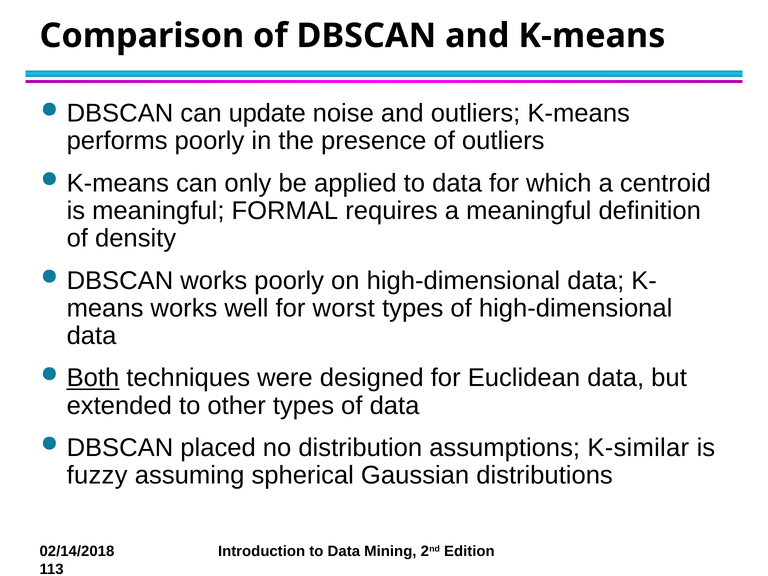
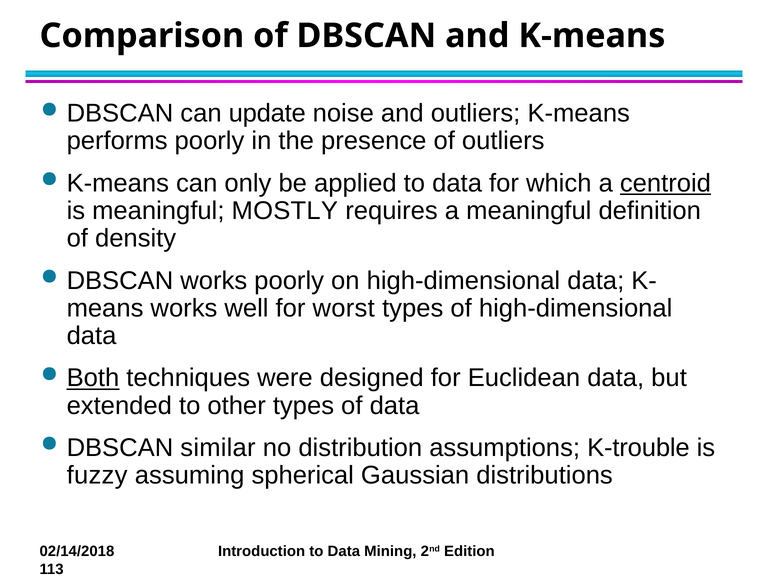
centroid underline: none -> present (665, 183)
FORMAL: FORMAL -> MOSTLY (285, 211)
placed: placed -> similar (218, 448)
K-similar: K-similar -> K-trouble (638, 448)
